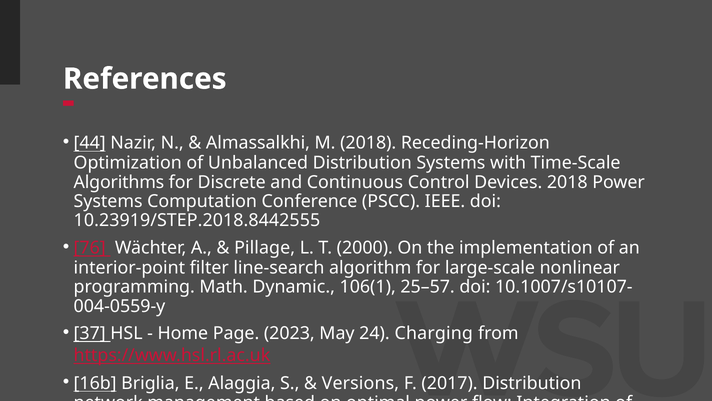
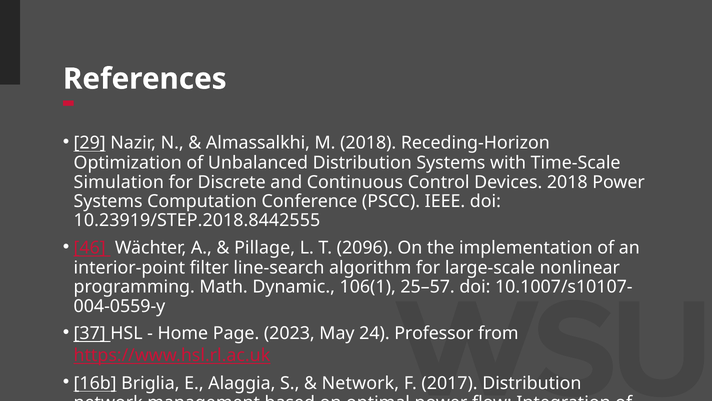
44: 44 -> 29 (90, 143)
Algorithms: Algorithms -> Simulation (119, 182)
76: 76 -> 46 (90, 248)
2000: 2000 -> 2096 (365, 248)
Charging: Charging -> Professor (434, 333)
Versions: Versions -> Network (360, 383)
